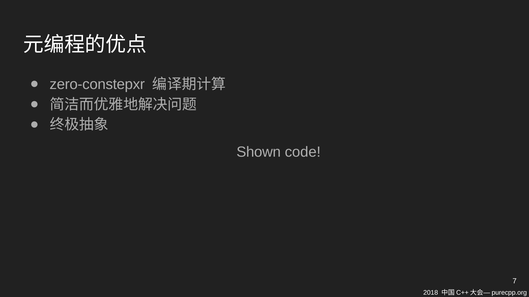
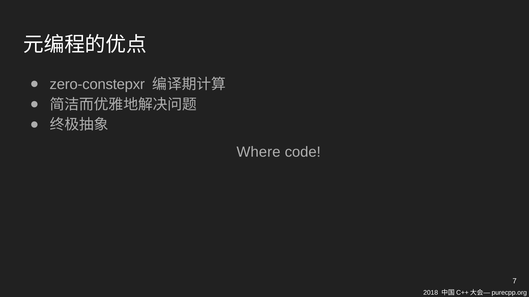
Shown: Shown -> Where (259, 152)
